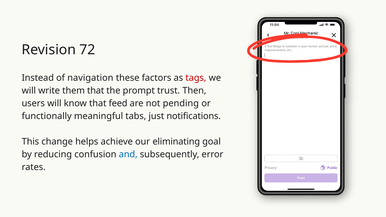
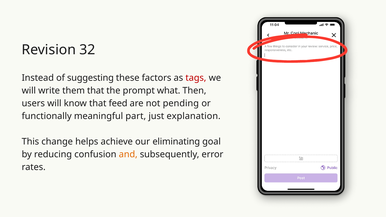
72: 72 -> 32 (87, 50)
navigation: navigation -> suggesting (90, 78)
trust: trust -> what (169, 91)
tabs: tabs -> part (136, 116)
notifications: notifications -> explanation (194, 116)
and colour: blue -> orange (128, 155)
